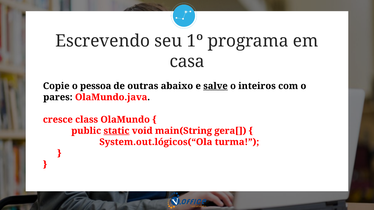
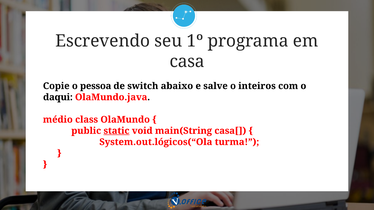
outras: outras -> switch (143, 86)
salve underline: present -> none (216, 86)
pares: pares -> daqui (58, 97)
cresce: cresce -> médio (58, 120)
gera[: gera[ -> casa[ (230, 131)
